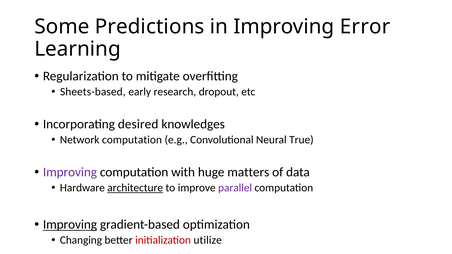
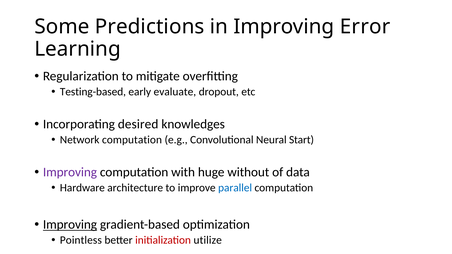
Sheets-based: Sheets-based -> Testing-based (93, 92)
research: research -> evaluate (175, 92)
True: True -> Start (301, 140)
matters: matters -> without (248, 172)
architecture underline: present -> none (135, 188)
parallel colour: purple -> blue (235, 188)
Changing: Changing -> Pointless (81, 240)
